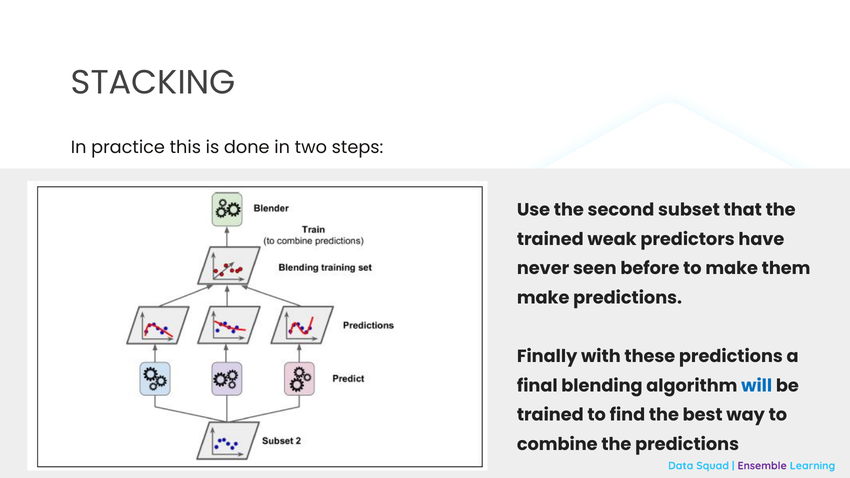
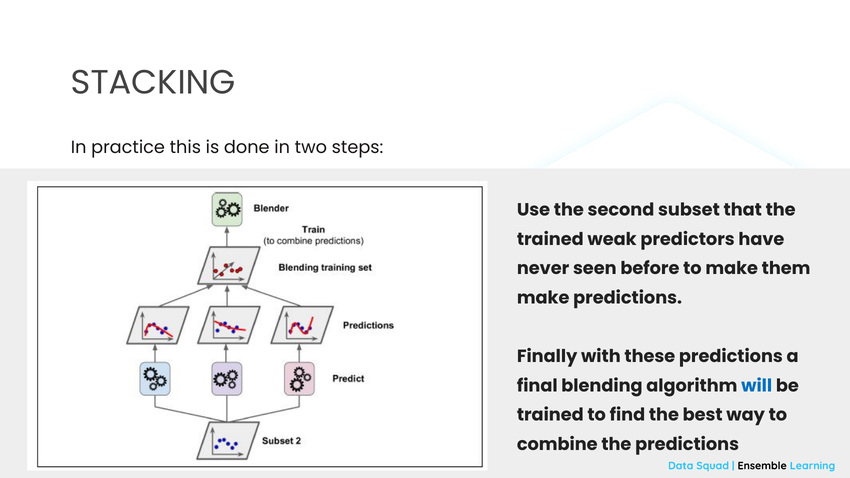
Ensemble colour: purple -> black (762, 466)
